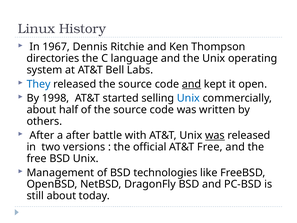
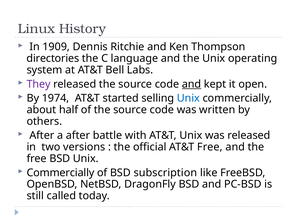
1967: 1967 -> 1909 (56, 47)
They colour: blue -> purple (39, 84)
1998: 1998 -> 1974 (56, 98)
was underline: present -> none (215, 135)
Management: Management -> Commercially (60, 172)
technologies: technologies -> subscription (165, 172)
still about: about -> called (61, 196)
